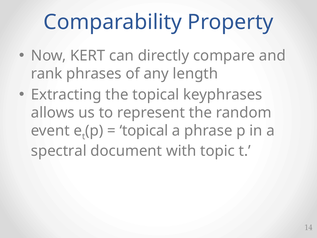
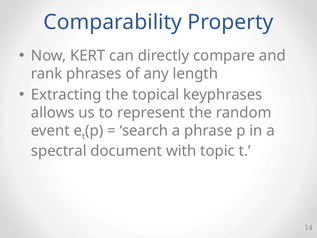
topical: topical -> search (144, 130)
